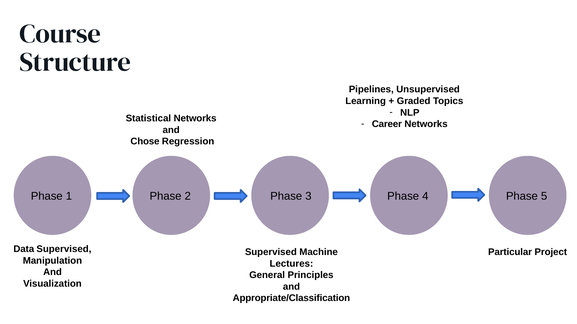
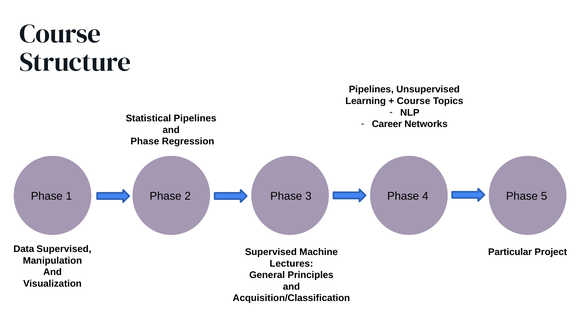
Graded: Graded -> Course (414, 101)
Statistical Networks: Networks -> Pipelines (195, 119)
Chose: Chose -> Phase (145, 142)
Appropriate/Classification: Appropriate/Classification -> Acquisition/Classification (291, 299)
